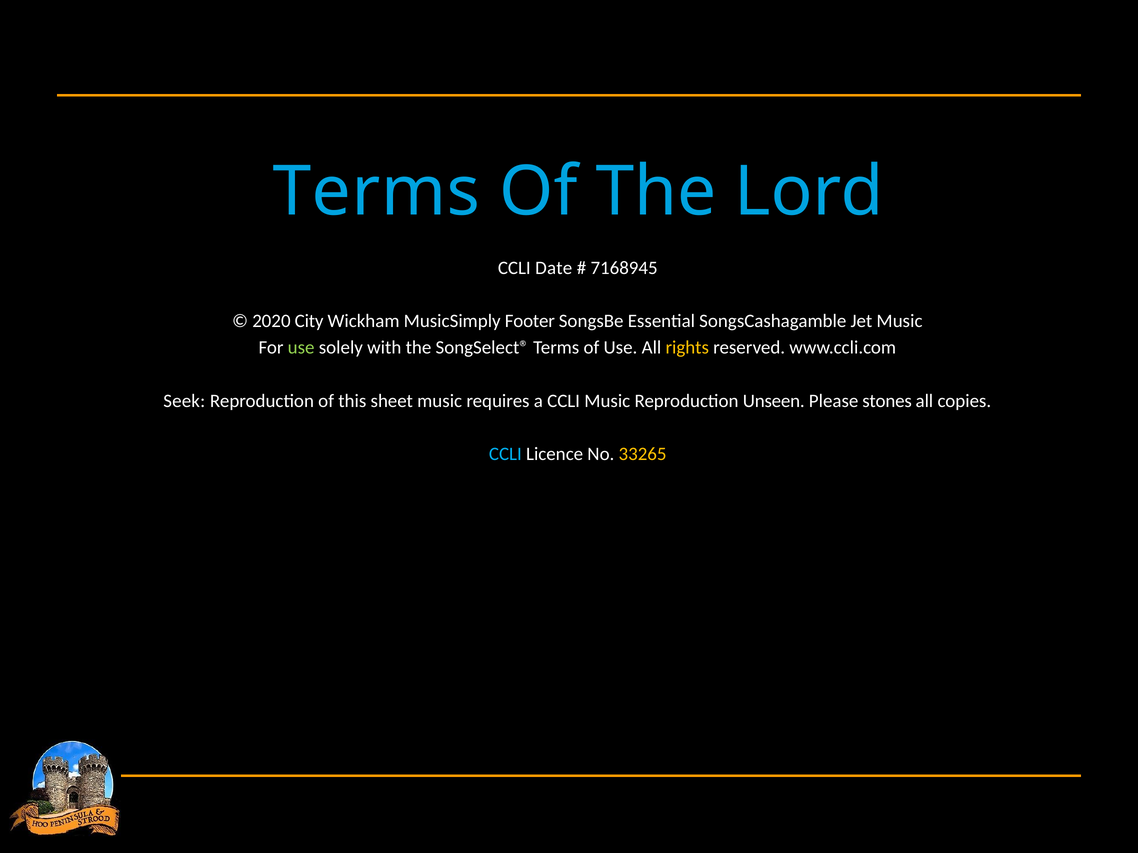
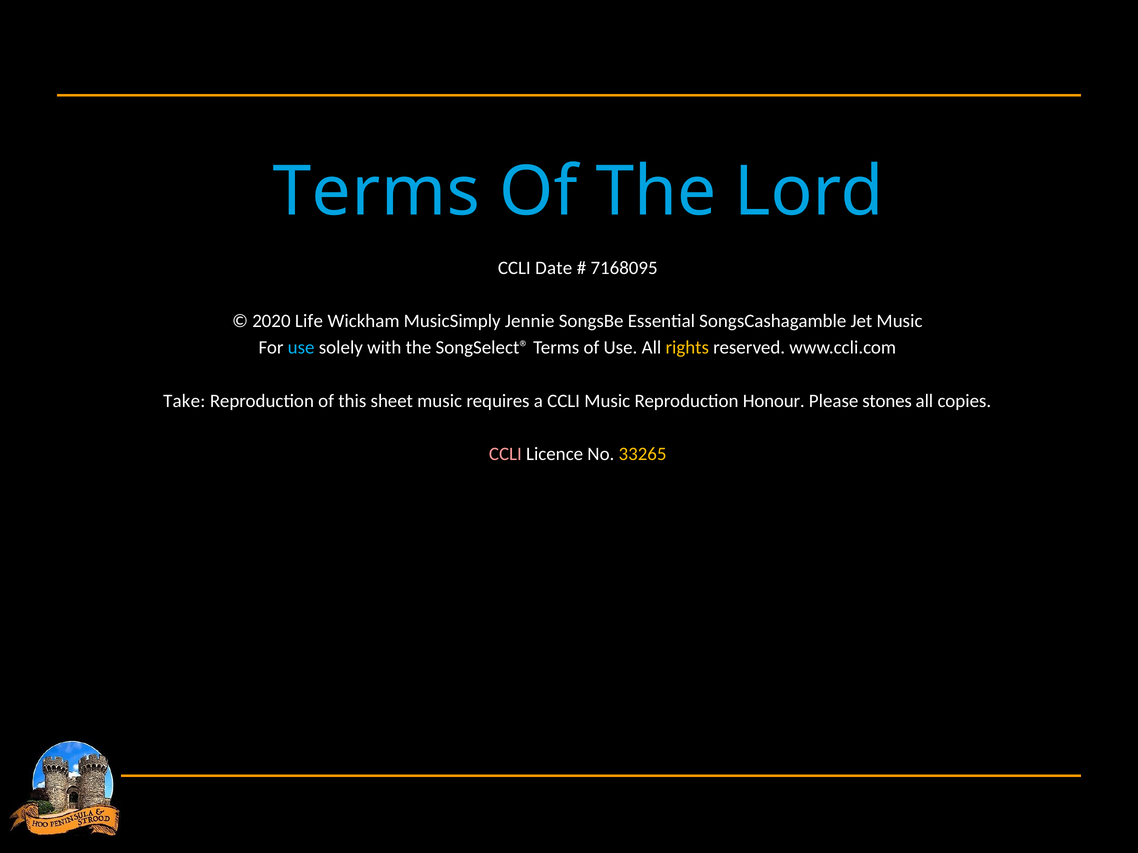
7168945: 7168945 -> 7168095 (624, 268)
City: City -> Life (309, 321)
Footer: Footer -> Jennie (530, 321)
use colour: light green -> light blue (301, 348)
Seek: Seek -> Take (184, 401)
Unseen: Unseen -> Honour (774, 401)
CCLI colour: light blue -> pink (505, 454)
